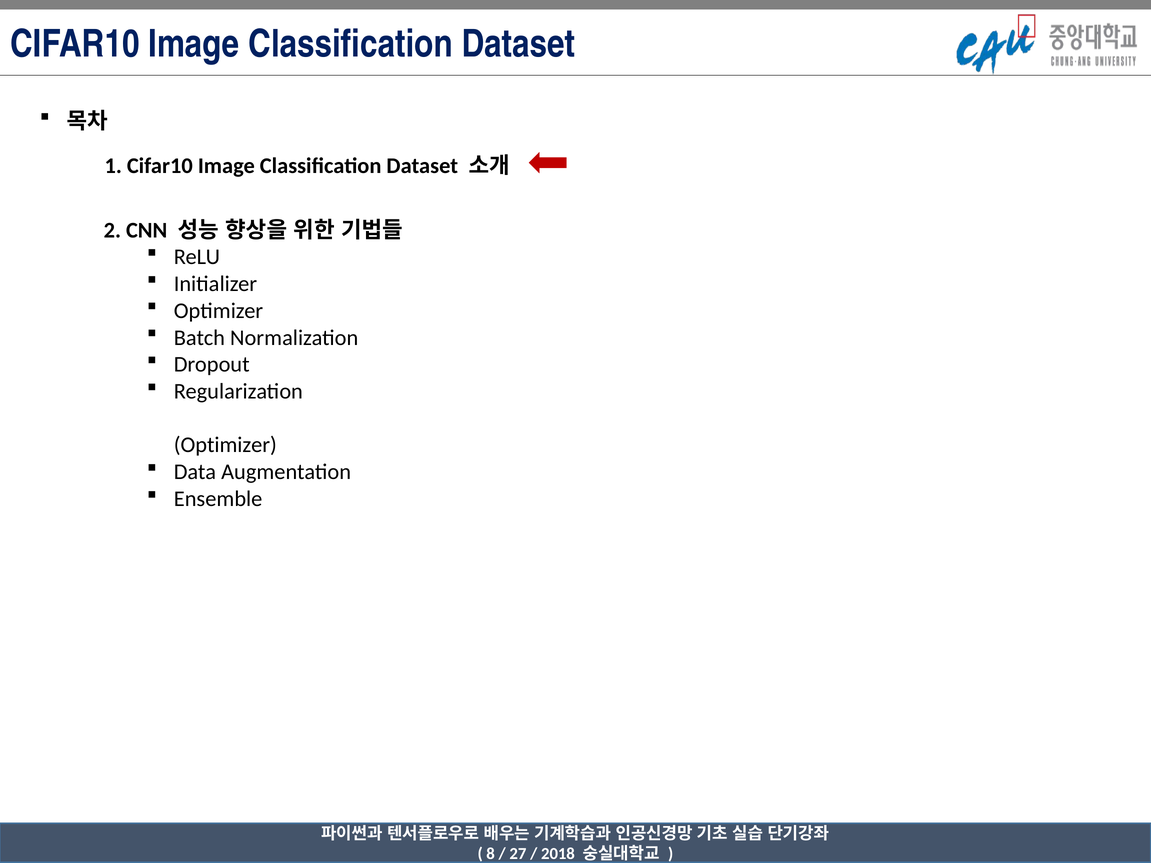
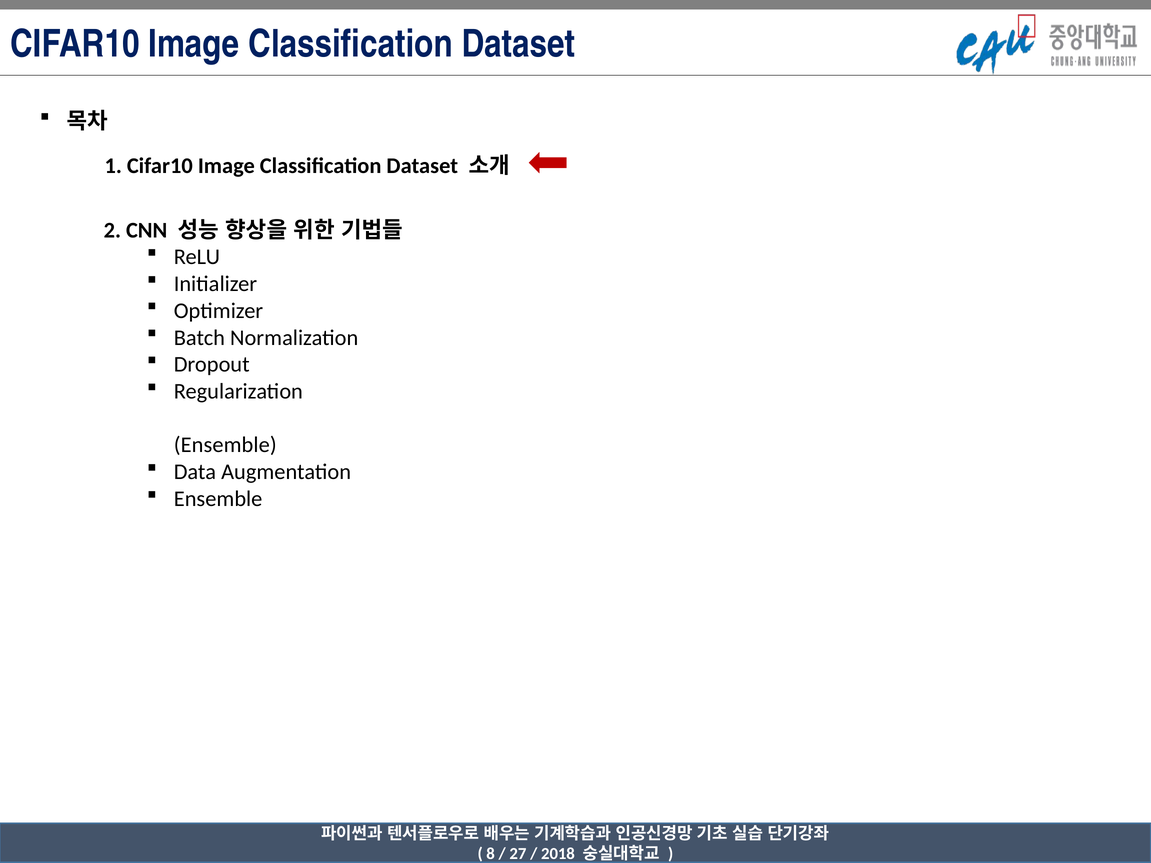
Optimizer: Optimizer -> Ensemble (225, 445)
